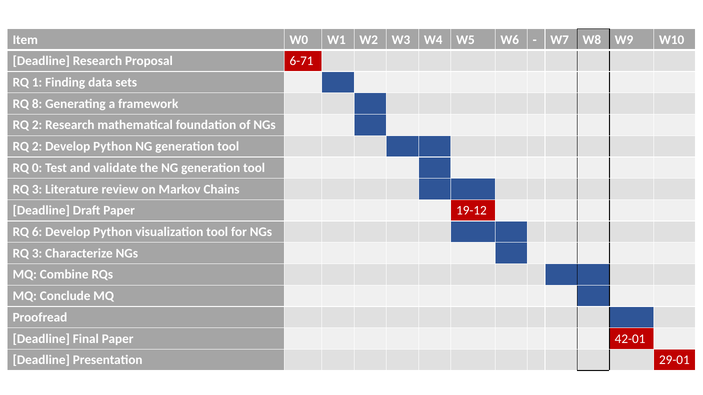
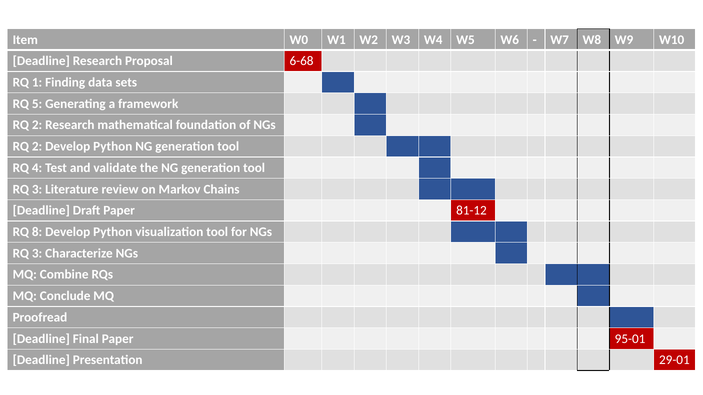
6-71: 6-71 -> 6-68 (302, 61)
8: 8 -> 5 (37, 104)
0: 0 -> 4 (37, 168)
19-12: 19-12 -> 81-12 (471, 211)
6: 6 -> 8 (37, 232)
42-01: 42-01 -> 95-01 (630, 339)
